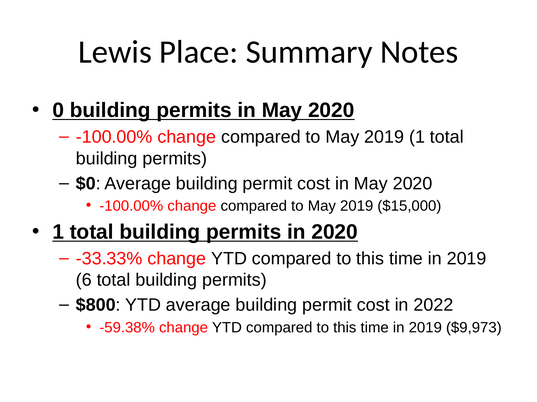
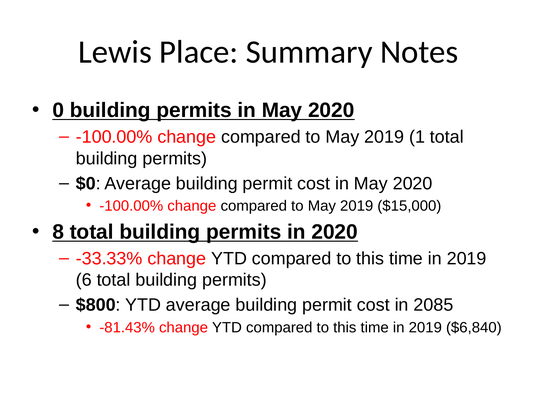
1: 1 -> 8 (58, 232)
2022: 2022 -> 2085 (433, 306)
-59.38%: -59.38% -> -81.43% (127, 328)
$9,973: $9,973 -> $6,840 (474, 328)
